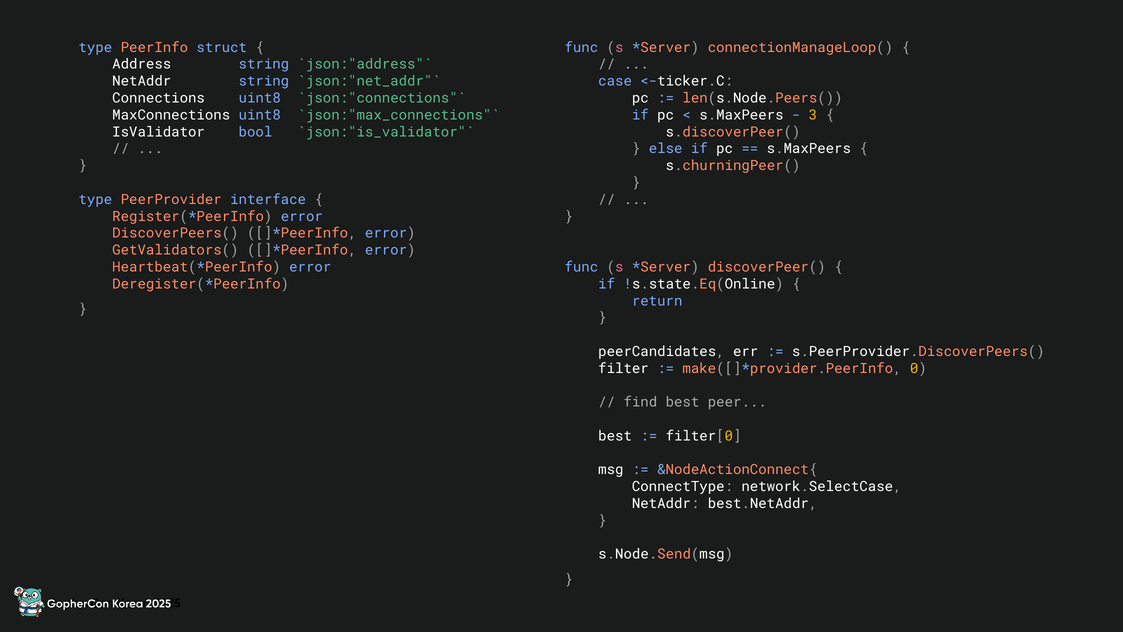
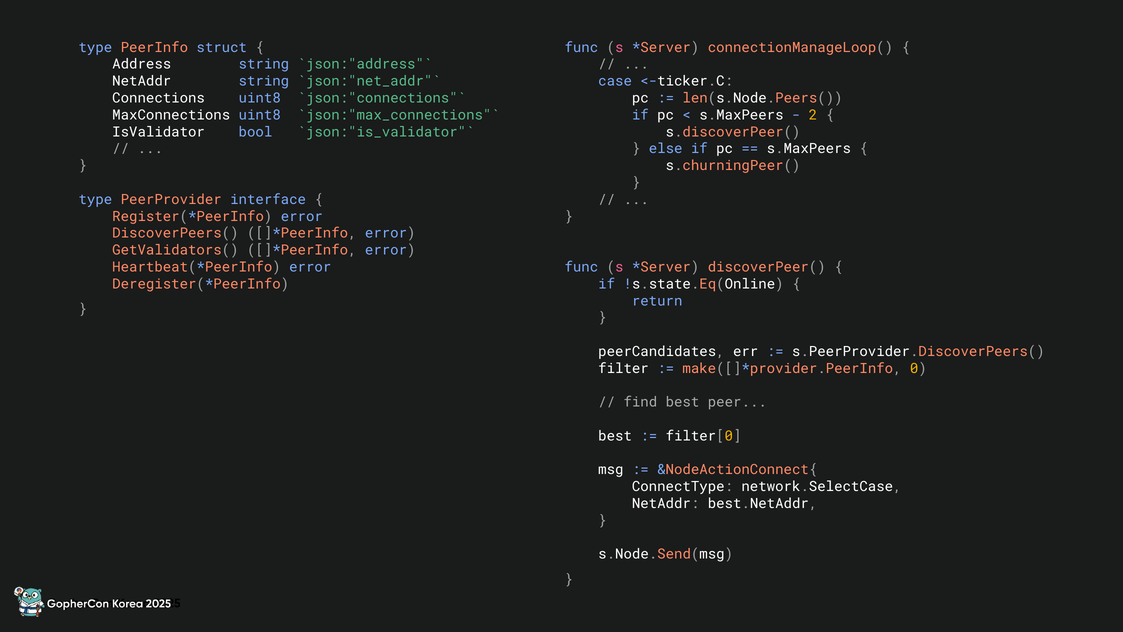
3: 3 -> 2 (813, 115)
